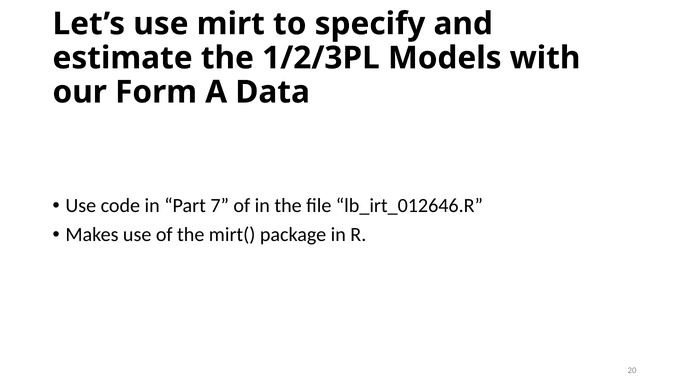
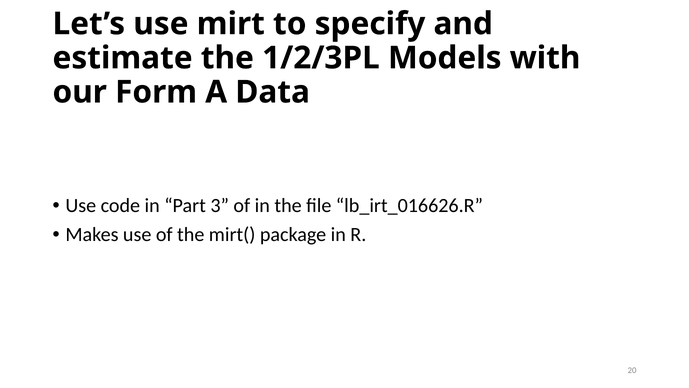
7: 7 -> 3 (220, 206)
lb_irt_012646.R: lb_irt_012646.R -> lb_irt_016626.R (409, 206)
